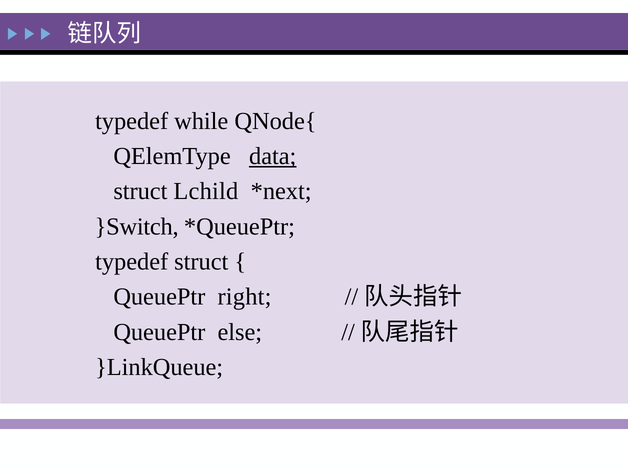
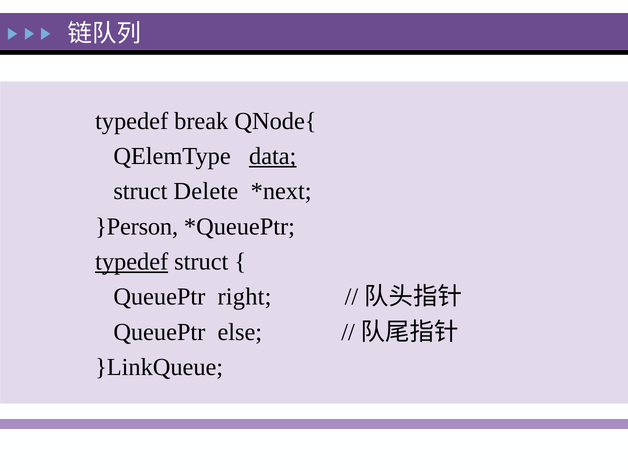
while: while -> break (201, 121)
Lchild: Lchild -> Delete (206, 191)
}Switch: }Switch -> }Person (137, 227)
typedef underline: none -> present (132, 262)
